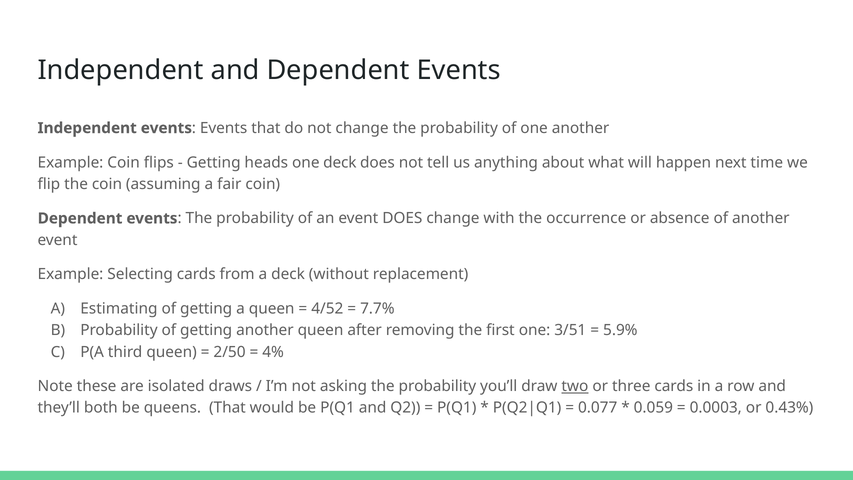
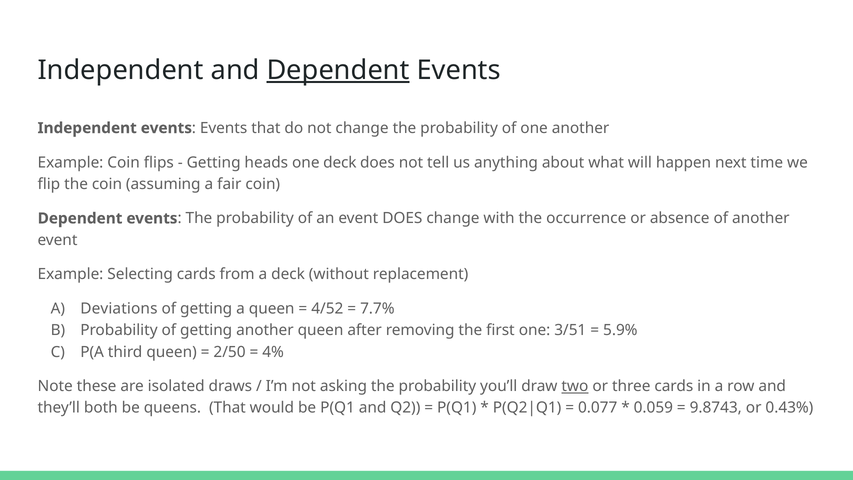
Dependent underline: none -> present (338, 70)
Estimating: Estimating -> Deviations (119, 309)
0.0003: 0.0003 -> 9.8743 (716, 408)
